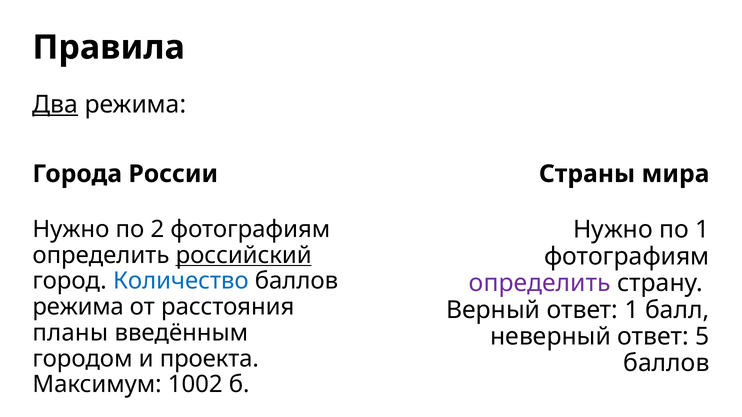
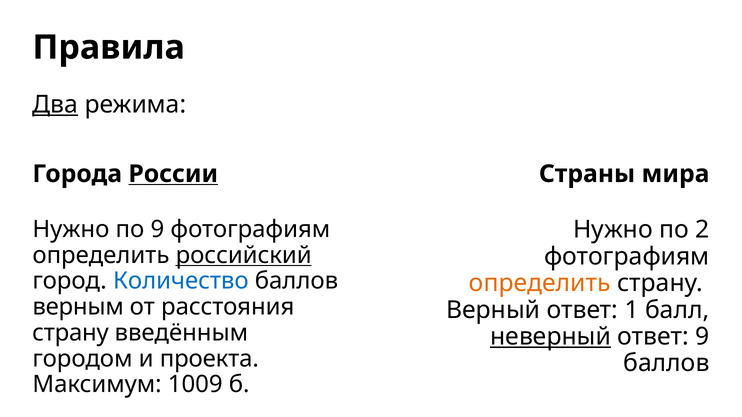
России underline: none -> present (173, 174)
по 2: 2 -> 9 (157, 230)
по 1: 1 -> 2 (702, 230)
определить colour: purple -> orange (540, 283)
режима: режима -> верным (78, 307)
планы: планы -> страну (71, 333)
неверный underline: none -> present (551, 337)
ответ 5: 5 -> 9 (702, 337)
1002: 1002 -> 1009 (195, 385)
